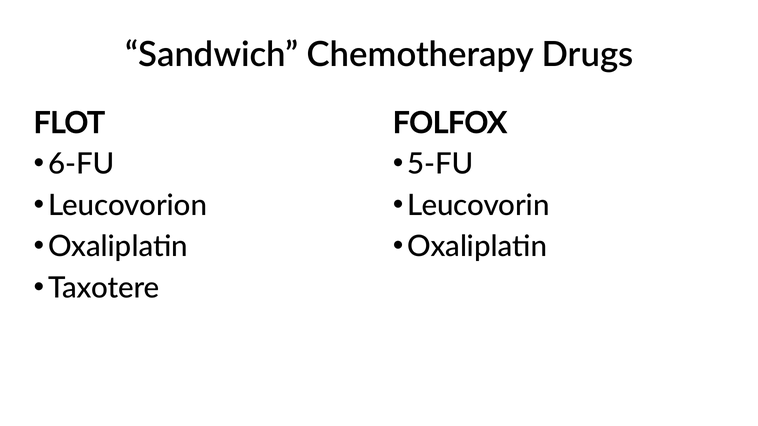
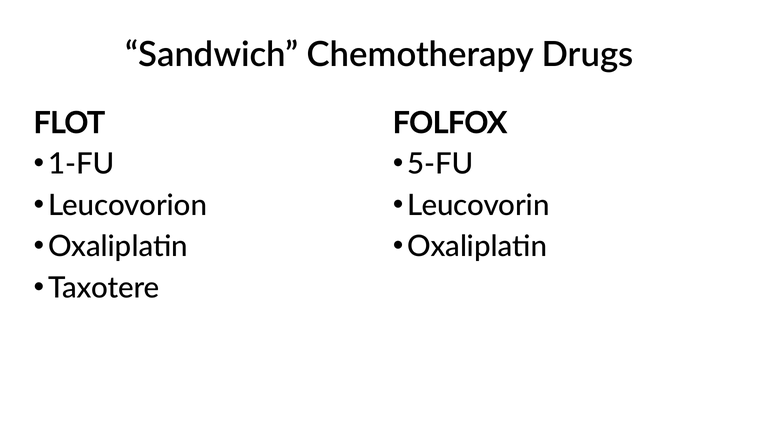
6-FU: 6-FU -> 1-FU (81, 164)
